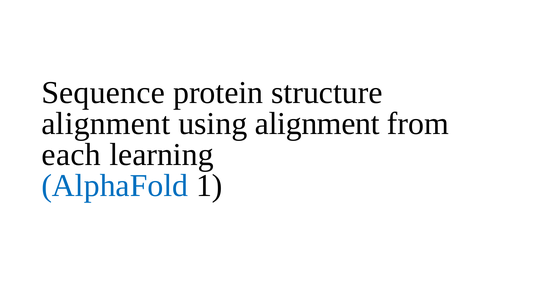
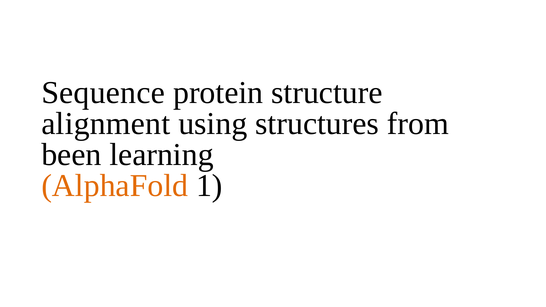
using alignment: alignment -> structures (317, 124)
each: each -> been (71, 155)
AlphaFold colour: blue -> orange (115, 186)
